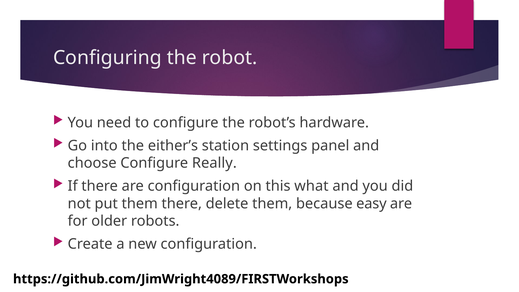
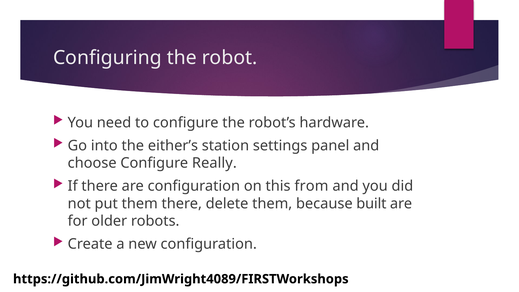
what: what -> from (311, 186)
easy: easy -> built (371, 204)
